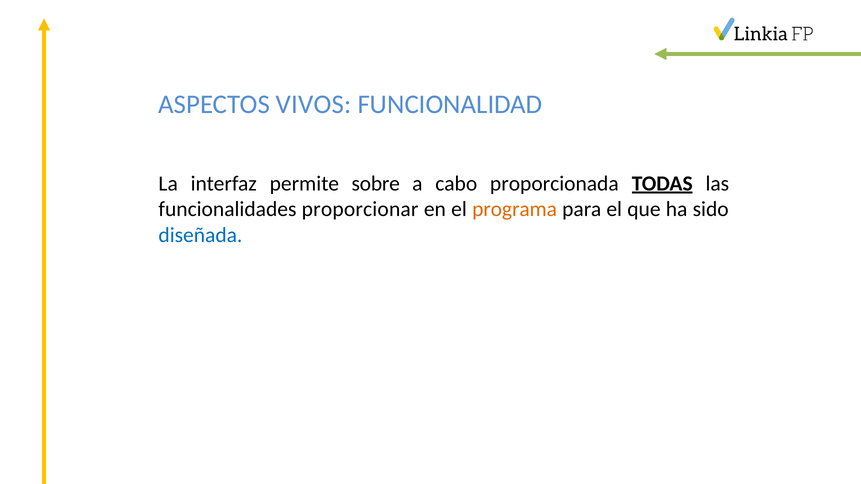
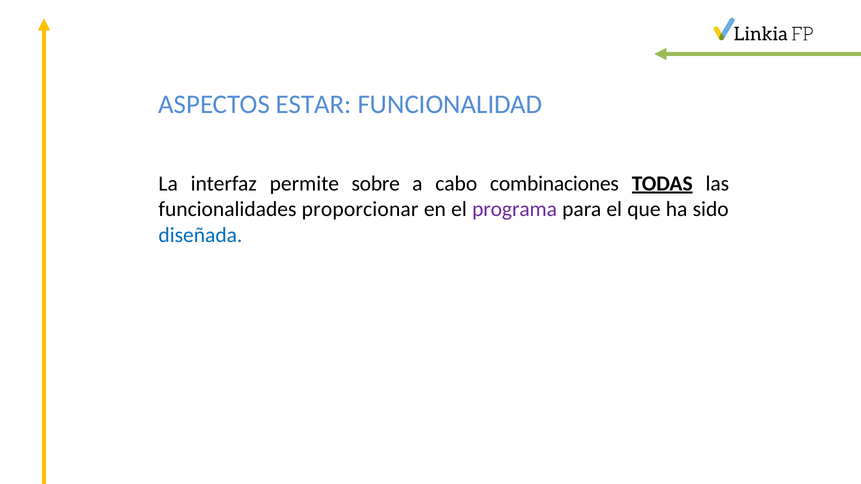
VIVOS: VIVOS -> ESTAR (314, 104)
proporcionada: proporcionada -> combinaciones (554, 184)
programa colour: orange -> purple (515, 209)
